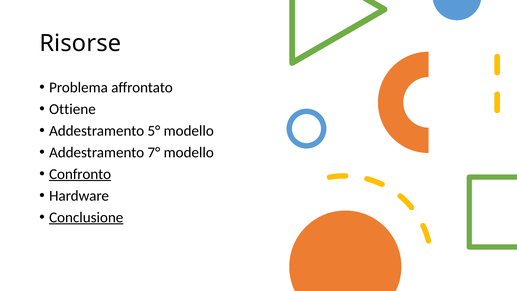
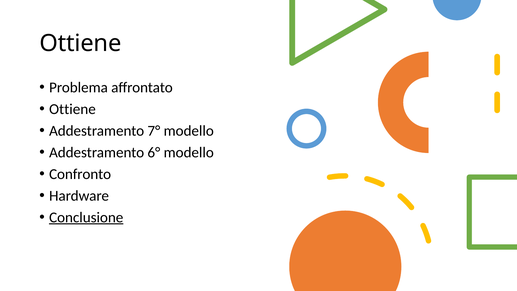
Risorse: Risorse -> Ottiene (80, 43)
5°: 5° -> 7° (154, 131)
7°: 7° -> 6° (154, 152)
Confronto underline: present -> none (80, 174)
